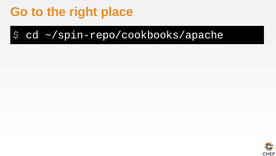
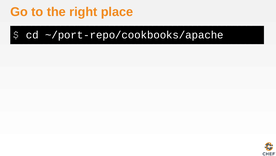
~/spin-repo/cookbooks/apache: ~/spin-repo/cookbooks/apache -> ~/port-repo/cookbooks/apache (134, 35)
